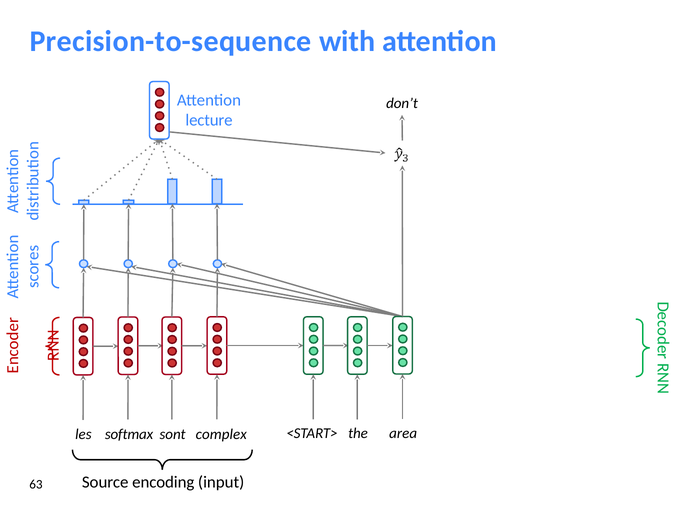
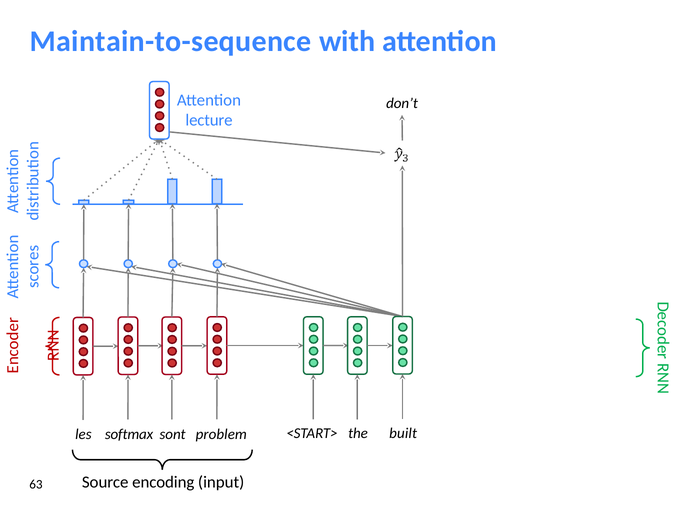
Precision-to-sequence: Precision-to-sequence -> Maintain-to-sequence (171, 41)
area: area -> built (403, 433)
complex: complex -> problem (221, 434)
